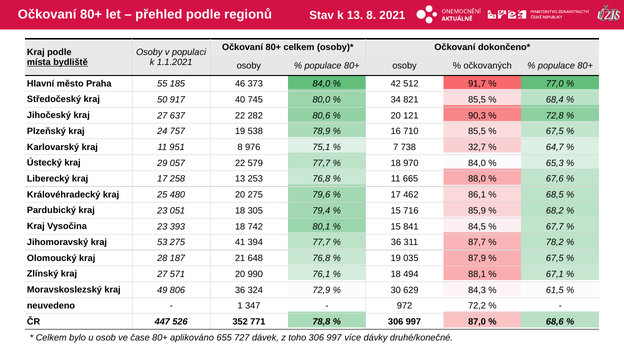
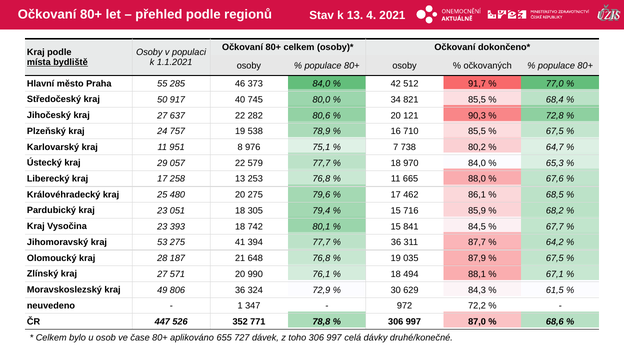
13 8: 8 -> 4 (371, 15)
185: 185 -> 285 (177, 84)
32,7: 32,7 -> 80,2 (477, 147)
78,2: 78,2 -> 64,2 (555, 242)
více: více -> celá (353, 338)
